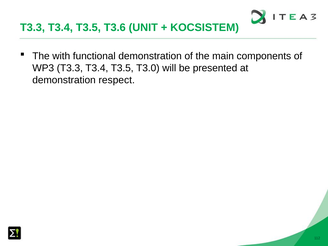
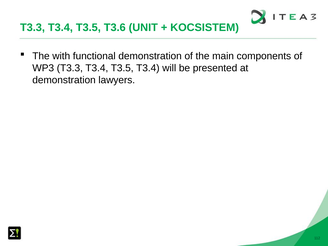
T3.5 T3.0: T3.0 -> T3.4 (148, 68)
respect: respect -> lawyers (117, 80)
